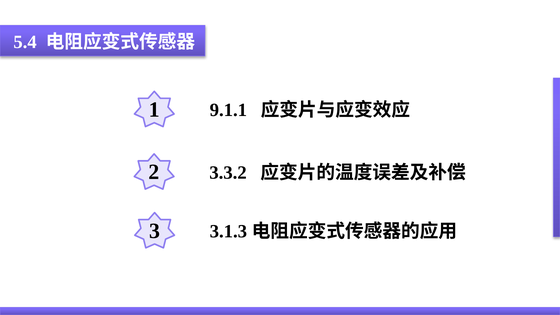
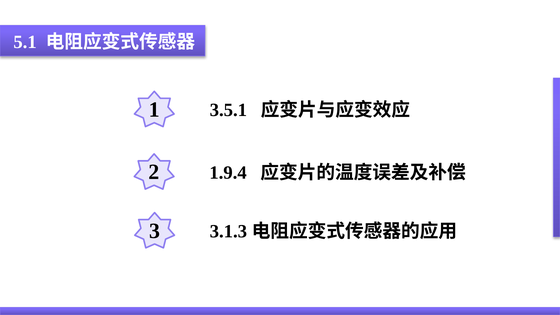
5.4: 5.4 -> 5.1 (25, 42)
9.1.1: 9.1.1 -> 3.5.1 (228, 110)
3.3.2: 3.3.2 -> 1.9.4 (228, 173)
